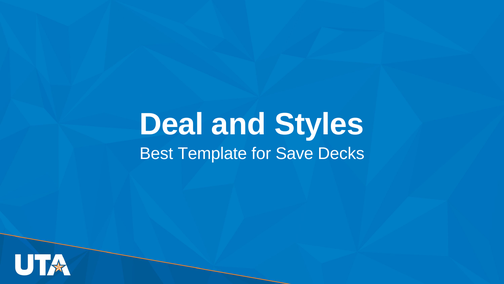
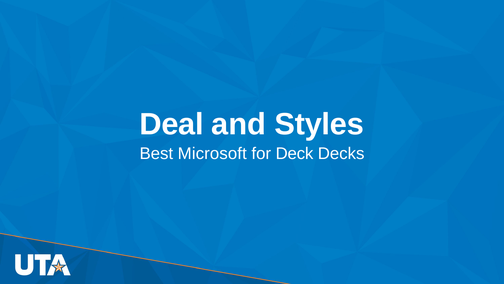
Template: Template -> Microsoft (212, 153)
Save: Save -> Deck (294, 153)
